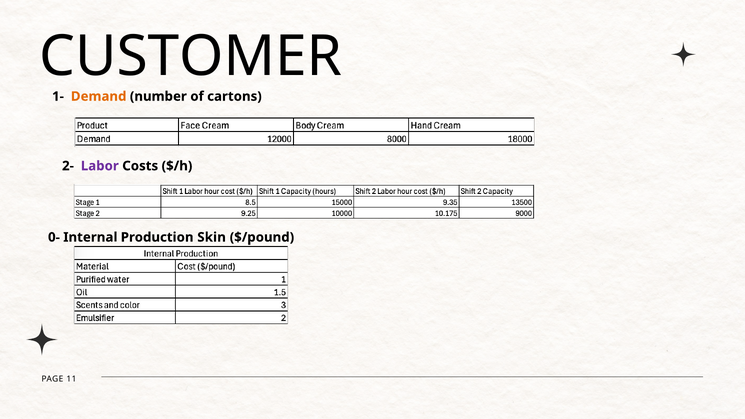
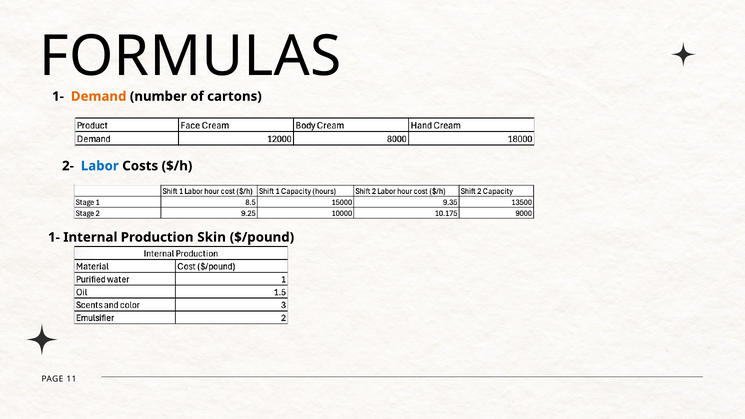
CUSTOMER: CUSTOMER -> FORMULAS (190, 57)
Labor colour: purple -> blue (100, 166)
0-: 0- -> 1- (54, 237)
